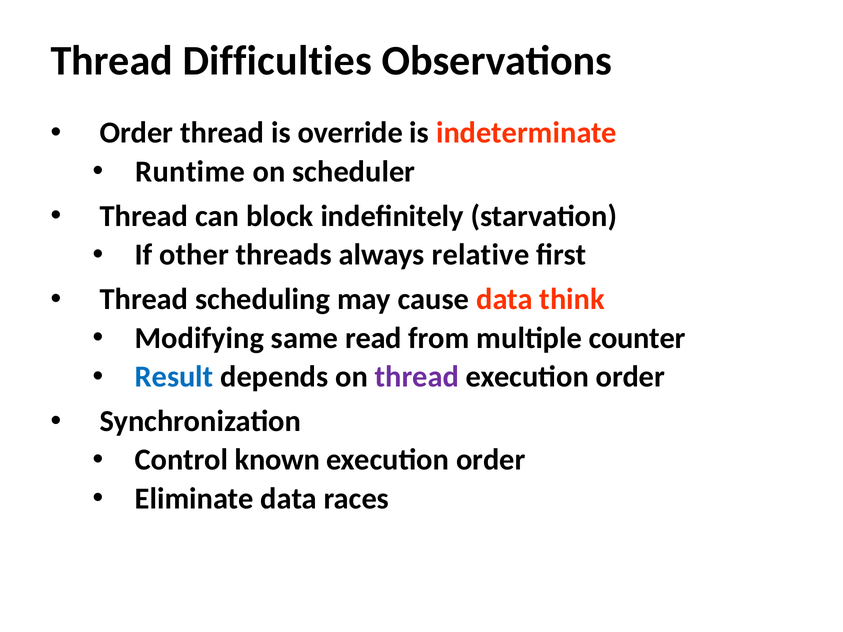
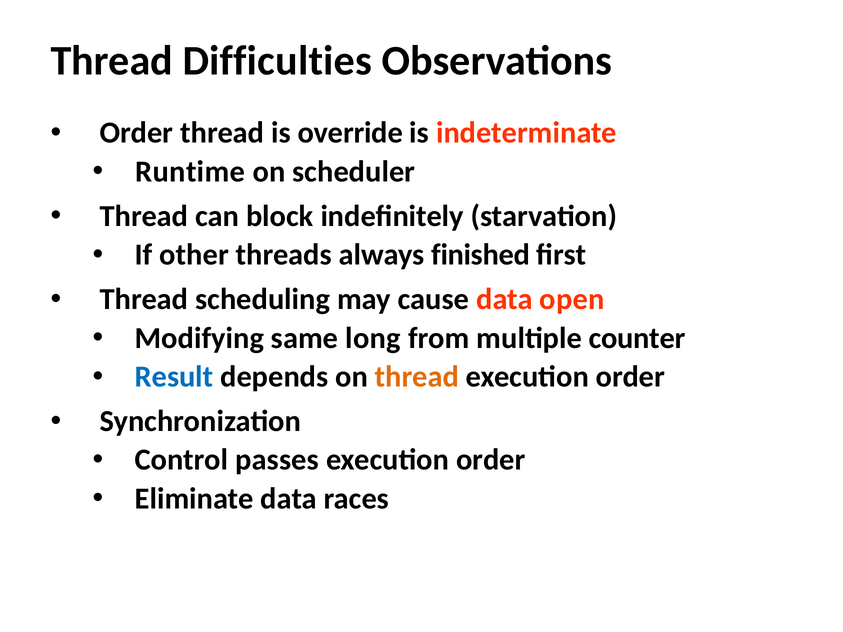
relative: relative -> finished (481, 255)
think: think -> open (572, 299)
read: read -> long (373, 338)
thread colour: purple -> orange (417, 377)
known: known -> passes (277, 460)
